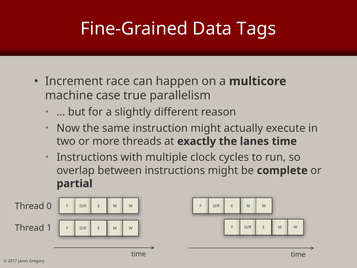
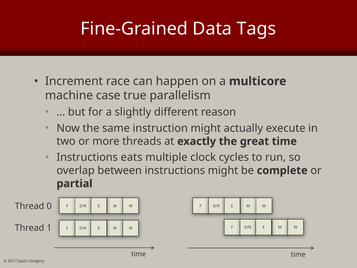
lanes: lanes -> great (255, 141)
with: with -> eats (132, 157)
